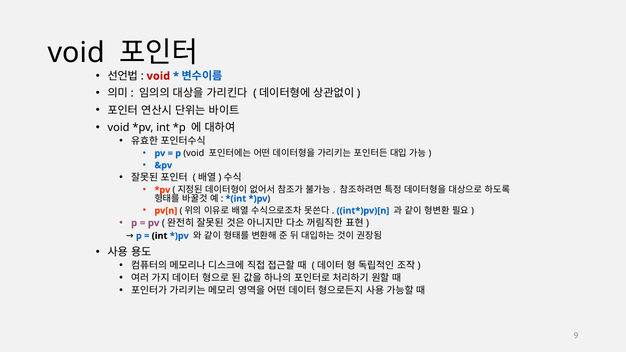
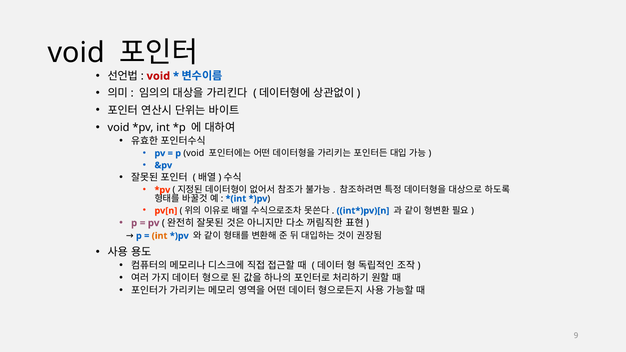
int colour: black -> orange (160, 236)
